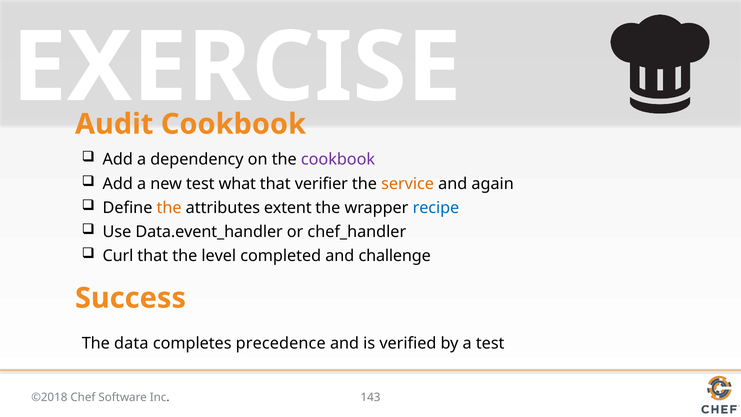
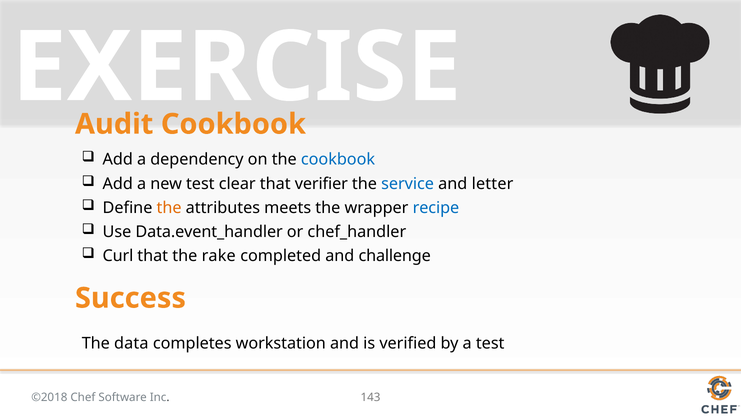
cookbook colour: purple -> blue (338, 160)
what: what -> clear (237, 184)
service colour: orange -> blue (408, 184)
again: again -> letter (493, 184)
extent: extent -> meets (288, 208)
level: level -> rake (219, 256)
precedence: precedence -> workstation (281, 343)
